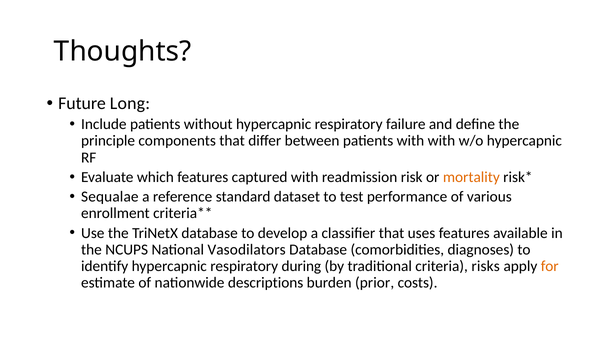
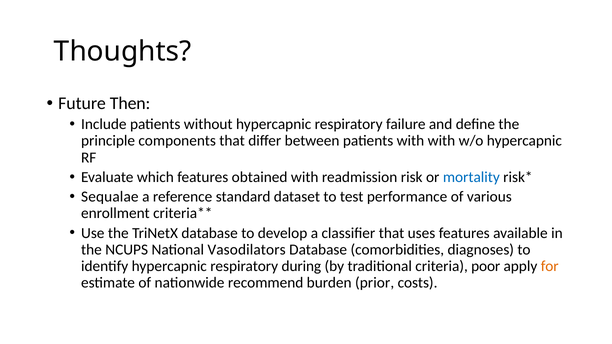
Long: Long -> Then (130, 103)
captured: captured -> obtained (260, 177)
mortality colour: orange -> blue (471, 177)
risks: risks -> poor (486, 266)
descriptions: descriptions -> recommend (266, 283)
